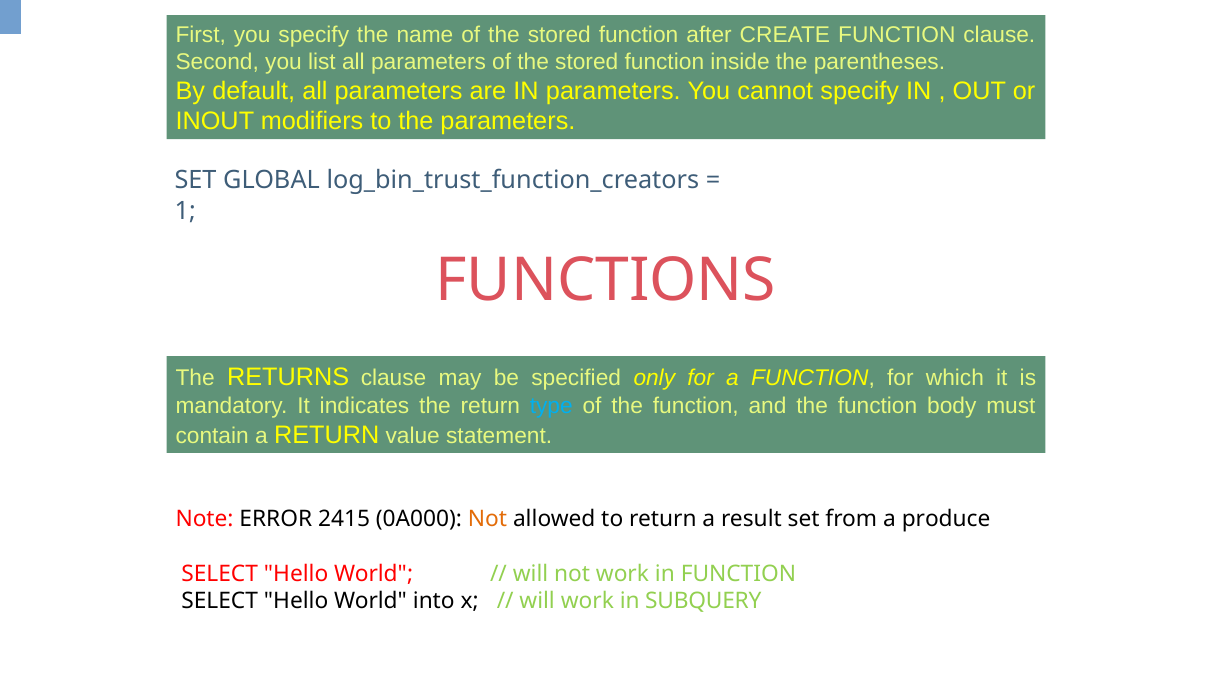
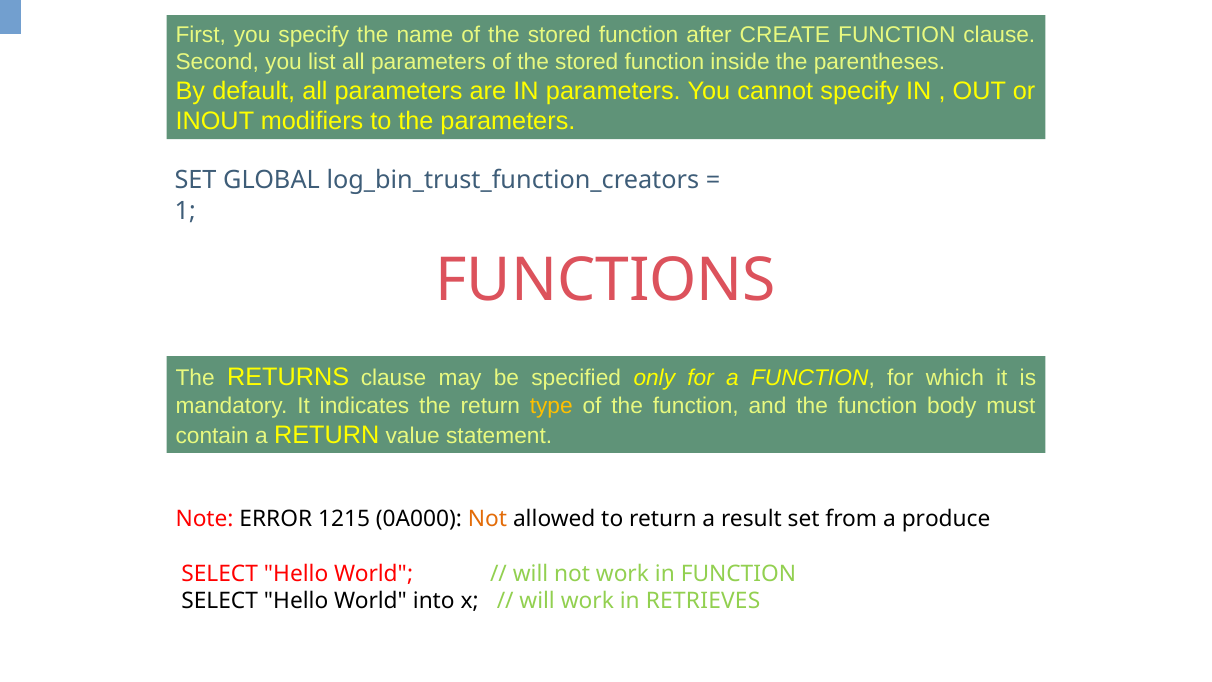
type colour: light blue -> yellow (551, 406)
2415: 2415 -> 1215 (344, 519)
SUBQUERY: SUBQUERY -> RETRIEVES (703, 601)
